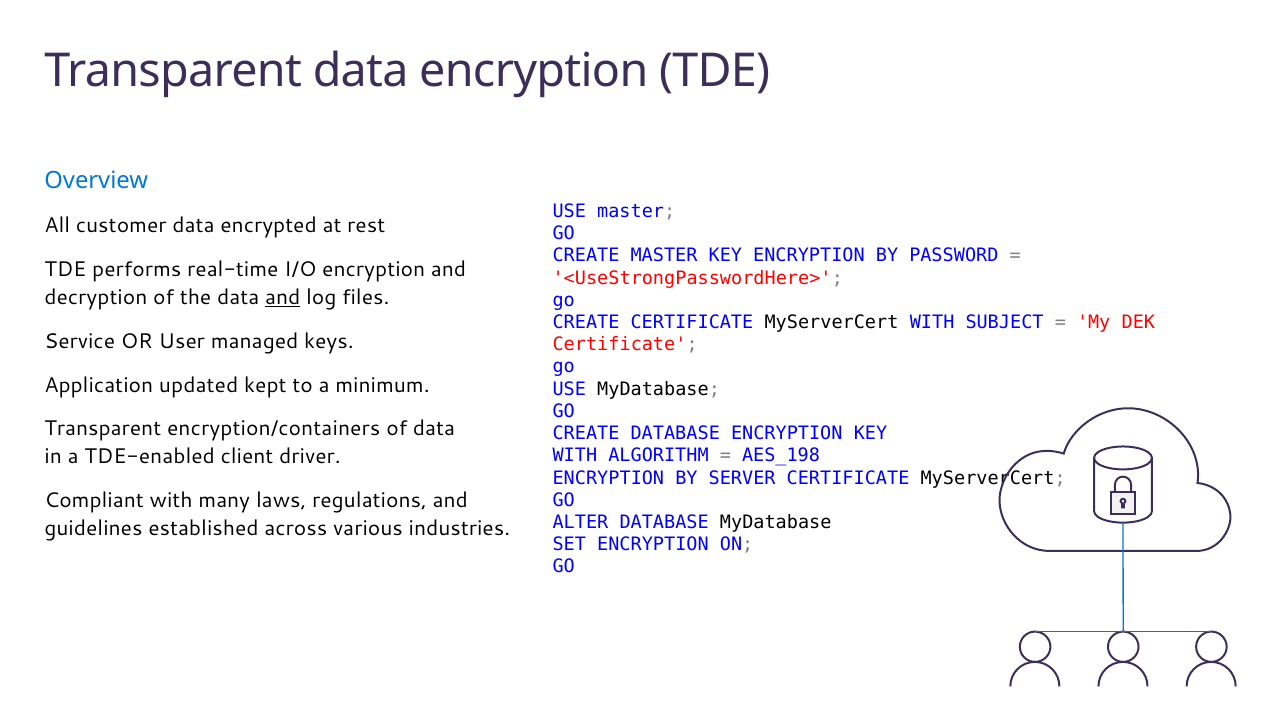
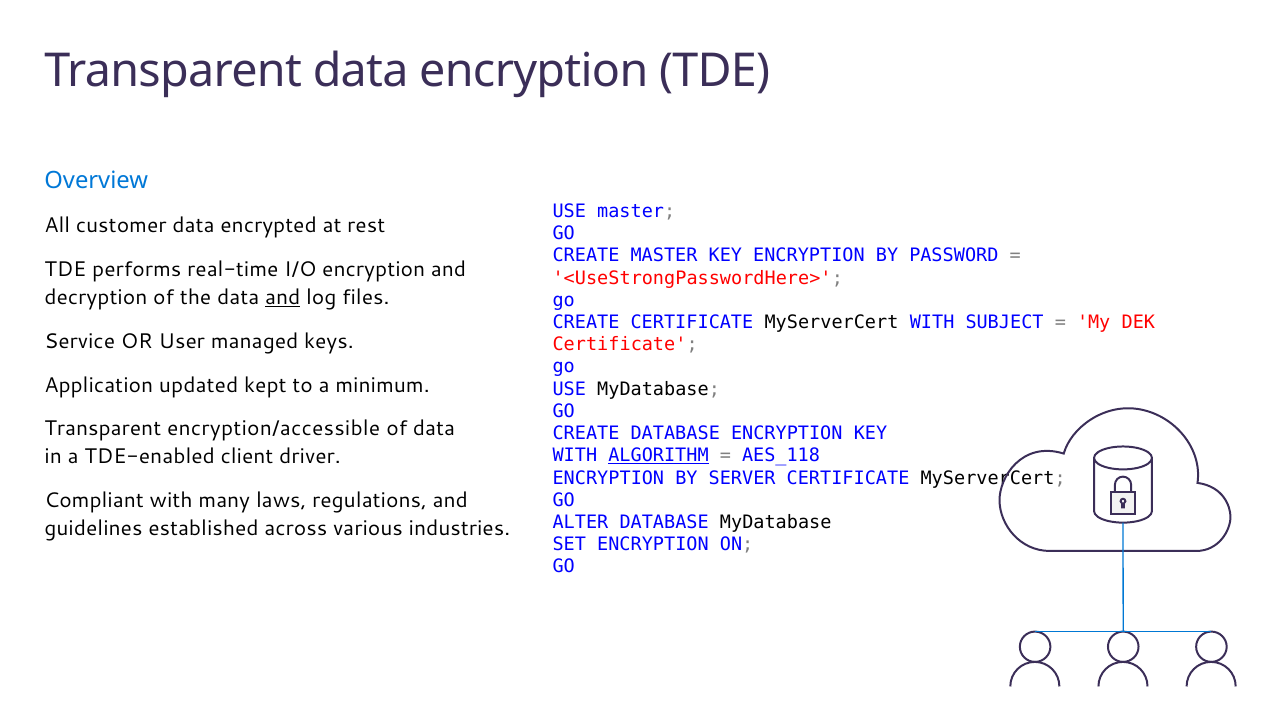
encryption/containers: encryption/containers -> encryption/accessible (274, 429)
ALGORITHM underline: none -> present (658, 456)
AES_198: AES_198 -> AES_118 (781, 456)
